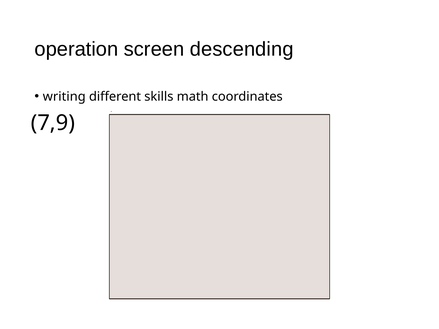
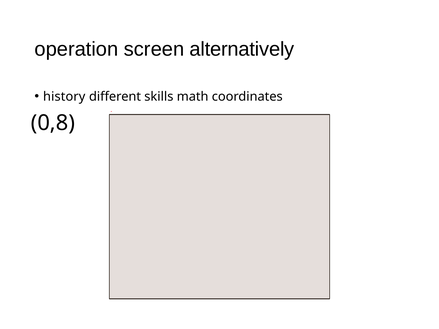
descending: descending -> alternatively (242, 49)
writing: writing -> history (64, 97)
7,9: 7,9 -> 0,8 (53, 123)
